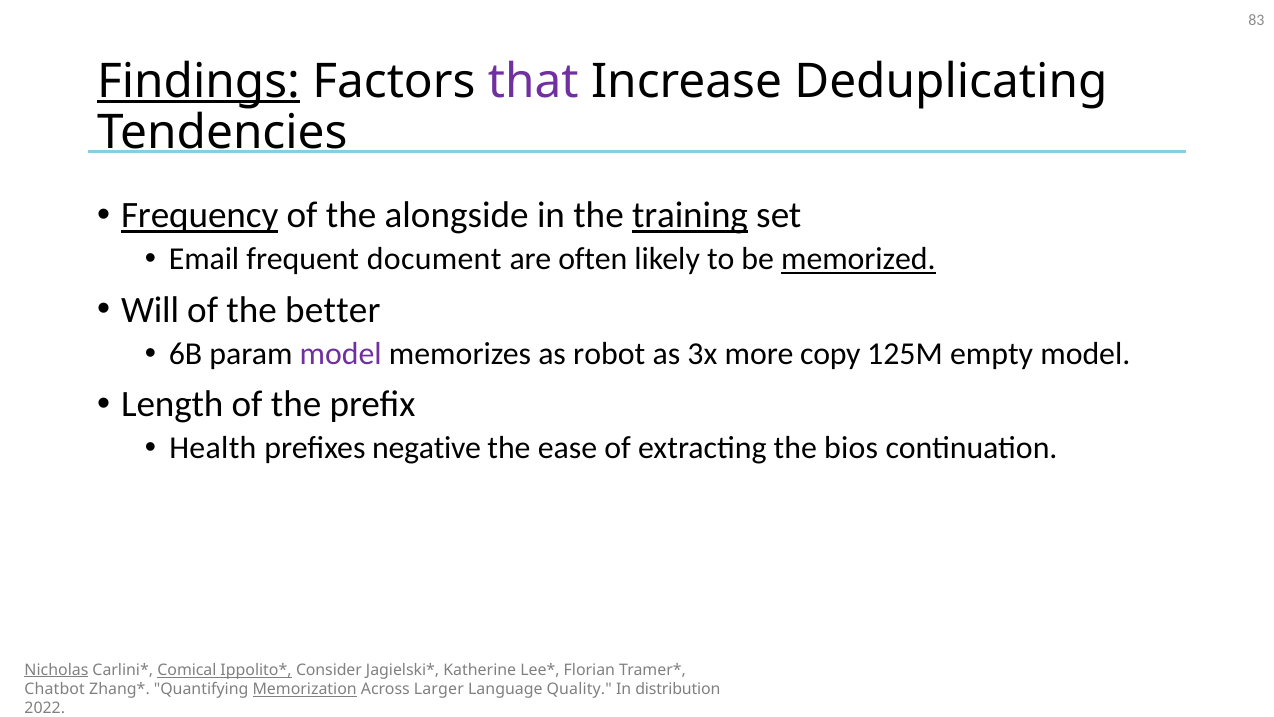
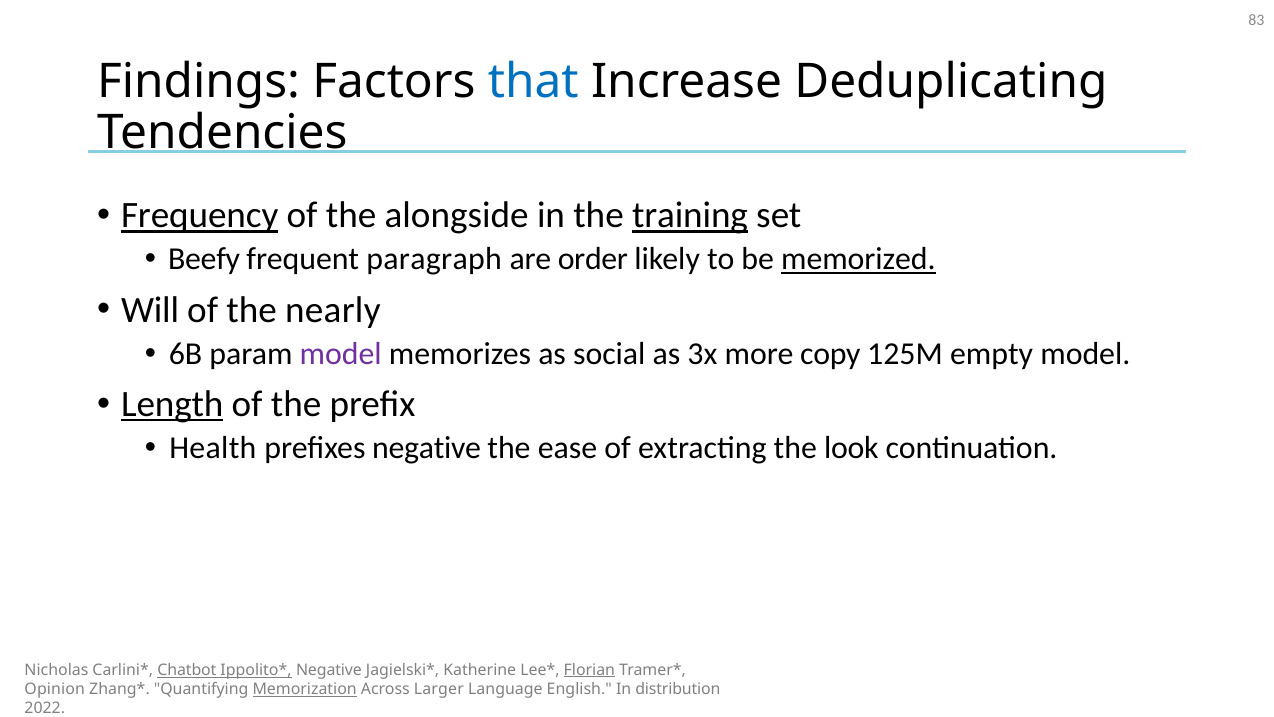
Findings underline: present -> none (199, 81)
that colour: purple -> blue (533, 81)
Email: Email -> Beefy (204, 259)
document: document -> paragraph (434, 259)
often: often -> order (593, 259)
better: better -> nearly (333, 310)
robot: robot -> social (609, 354)
Length underline: none -> present (172, 404)
bios: bios -> look (851, 448)
Nicholas underline: present -> none (56, 670)
Comical: Comical -> Chatbot (187, 670)
Consider: Consider -> Negative (329, 670)
Florian underline: none -> present (589, 670)
Chatbot: Chatbot -> Opinion (55, 689)
Quality: Quality -> English (579, 689)
